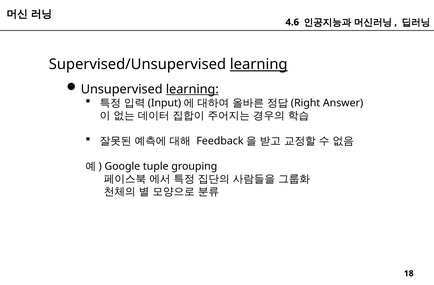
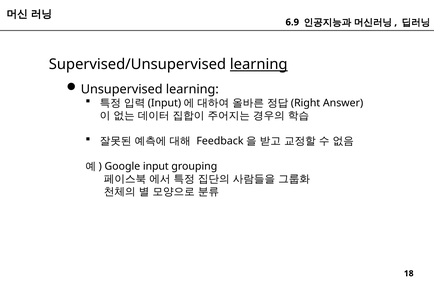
4.6: 4.6 -> 6.9 (292, 22)
learning underline: present -> none (192, 89)
tuple: tuple -> input (156, 166)
